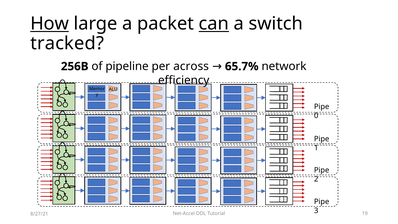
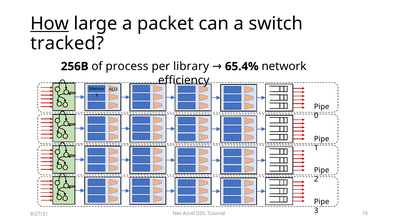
can underline: present -> none (214, 24)
pipeline: pipeline -> process (127, 66)
across: across -> library (191, 66)
65.7%: 65.7% -> 65.4% (242, 66)
